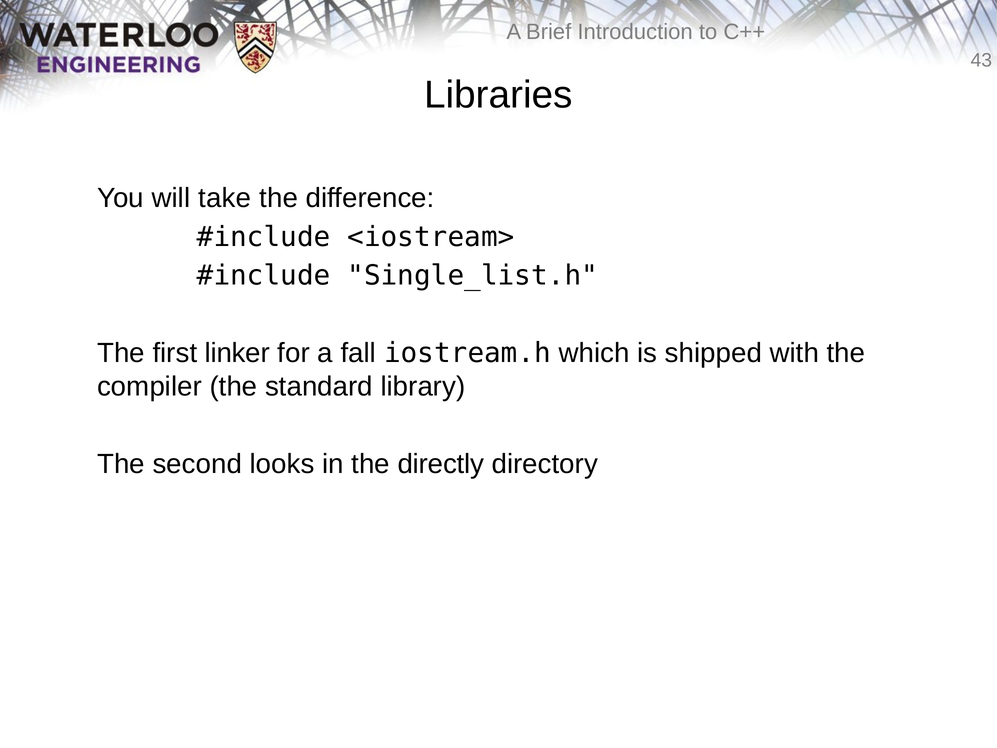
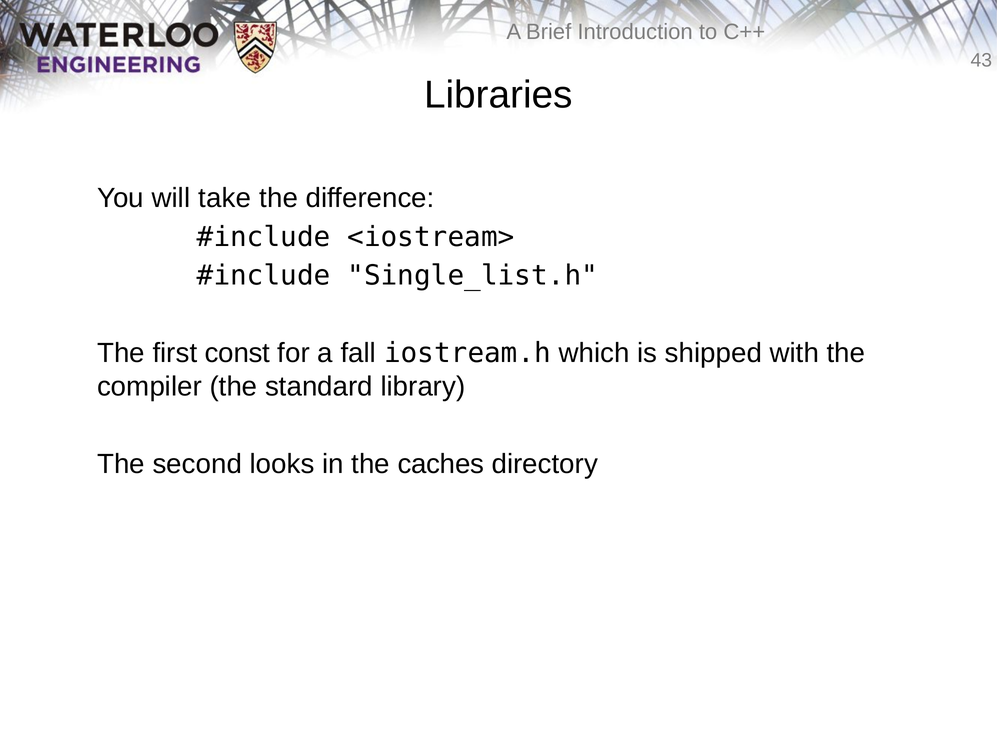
linker: linker -> const (237, 353)
directly: directly -> caches (441, 464)
